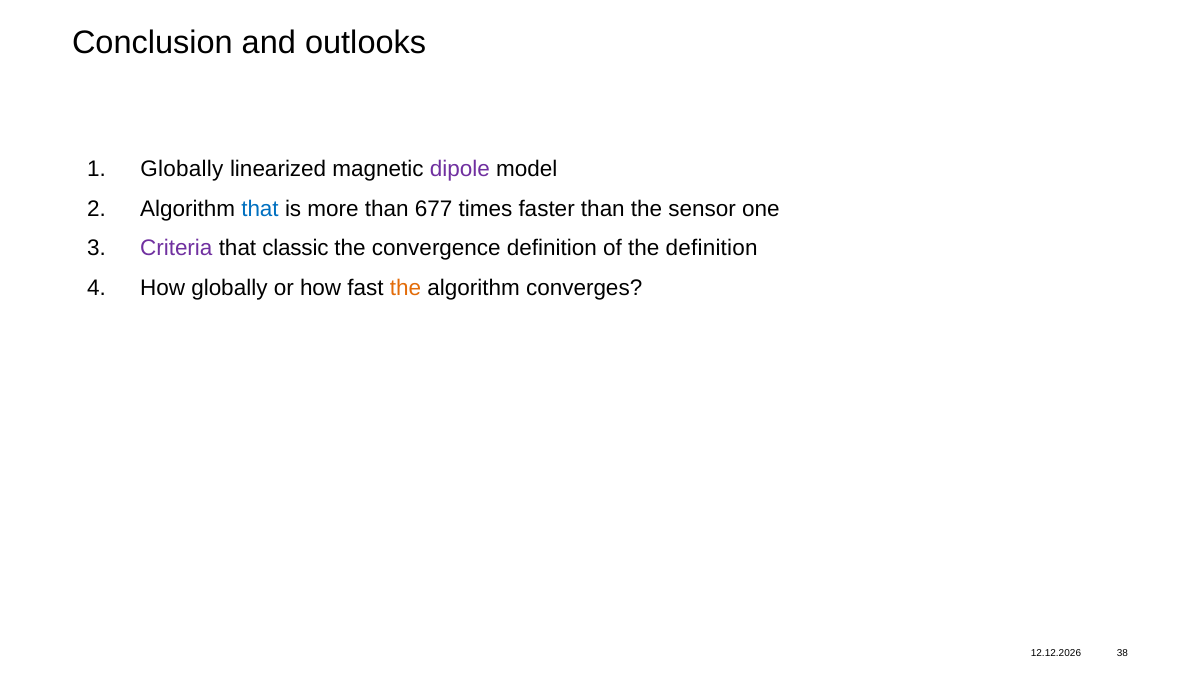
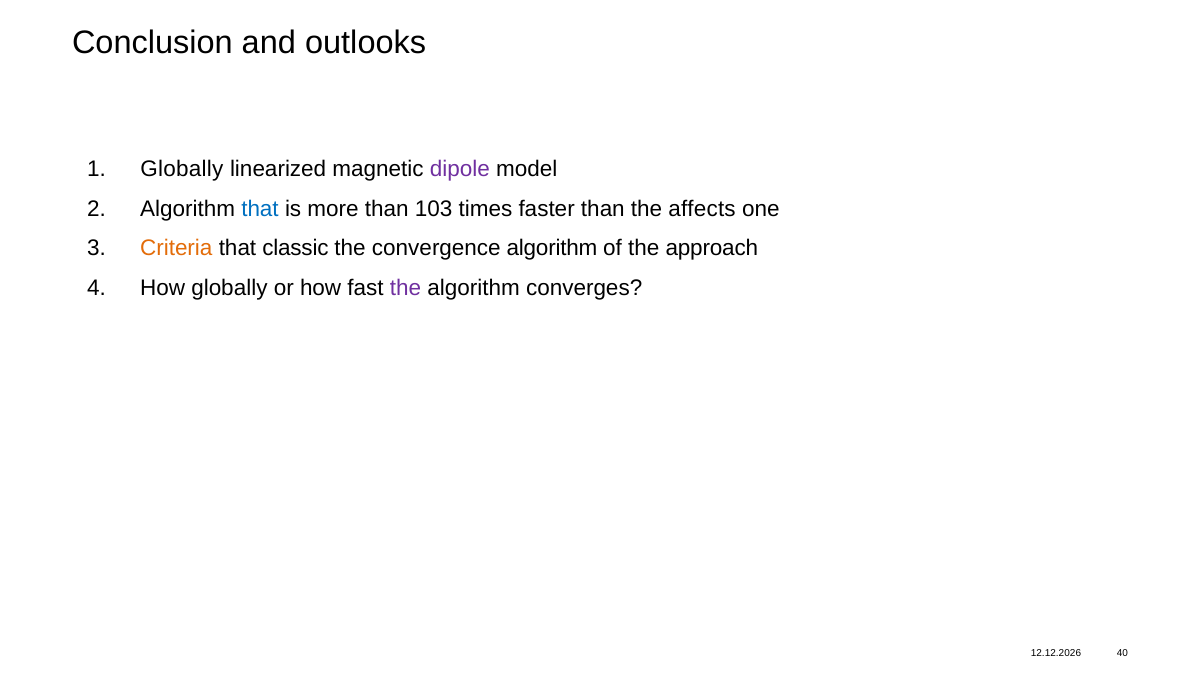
677: 677 -> 103 (434, 209)
sensor: sensor -> affects (702, 209)
Criteria colour: purple -> orange (176, 248)
convergence definition: definition -> algorithm (552, 248)
the definition: definition -> approach (712, 248)
the colour: orange -> purple (406, 288)
38: 38 -> 40 (1122, 653)
